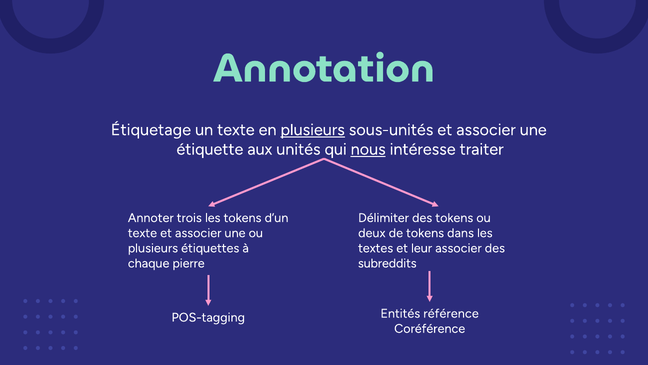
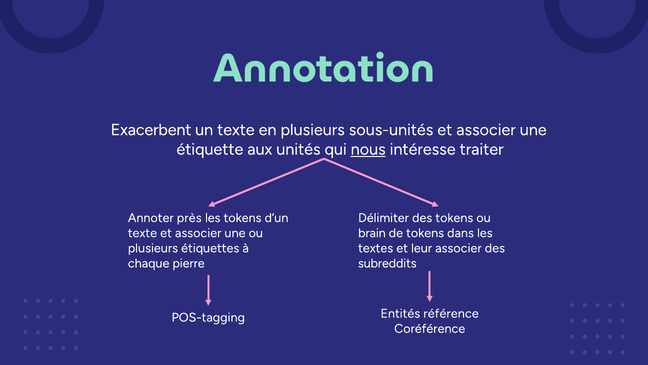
Étiquetage: Étiquetage -> Exacerbent (151, 130)
plusieurs underline: present -> none (313, 130)
trois: trois -> près (189, 218)
deux: deux -> brain (372, 233)
